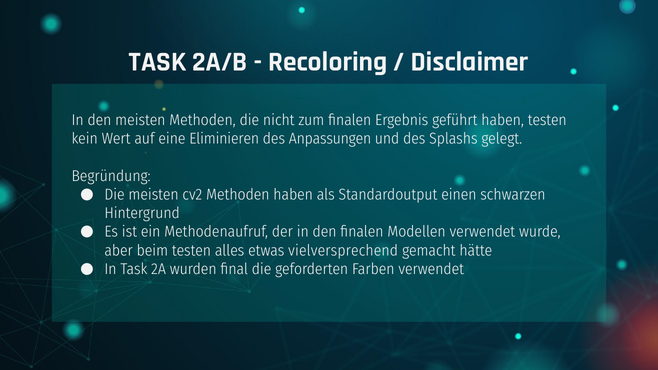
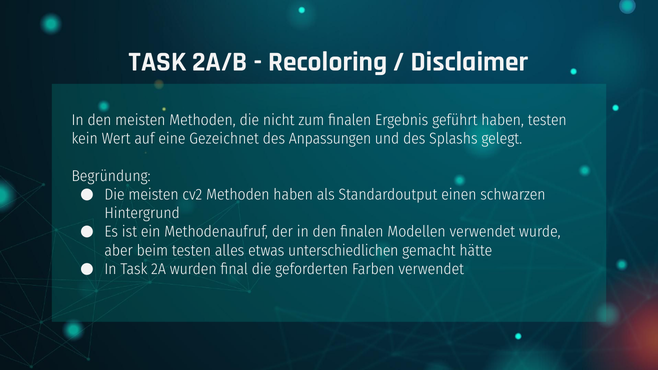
Eliminieren: Eliminieren -> Gezeichnet (224, 139)
vielversprechend: vielversprechend -> unterschiedlichen (343, 251)
